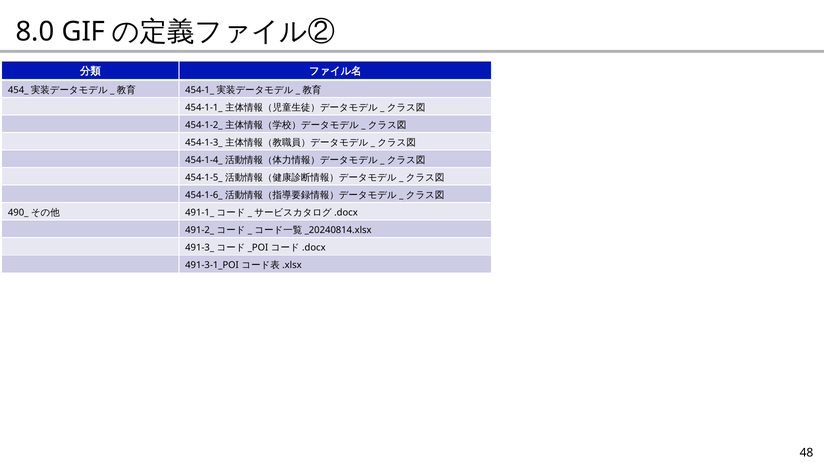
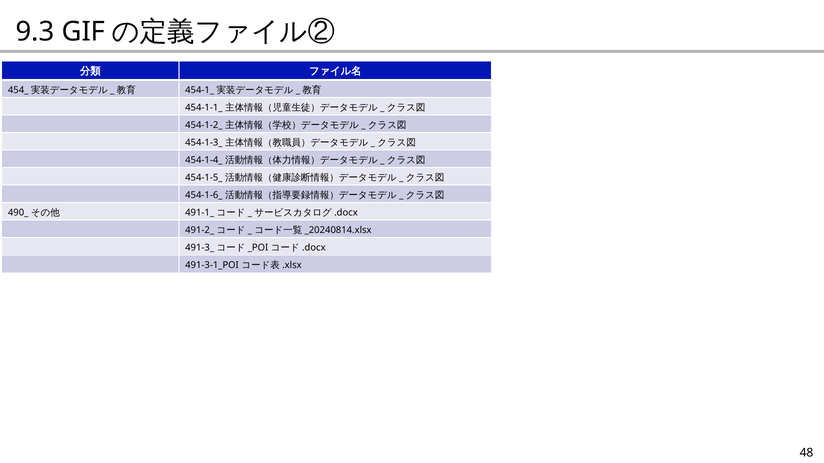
8.0: 8.0 -> 9.3 (35, 32)
